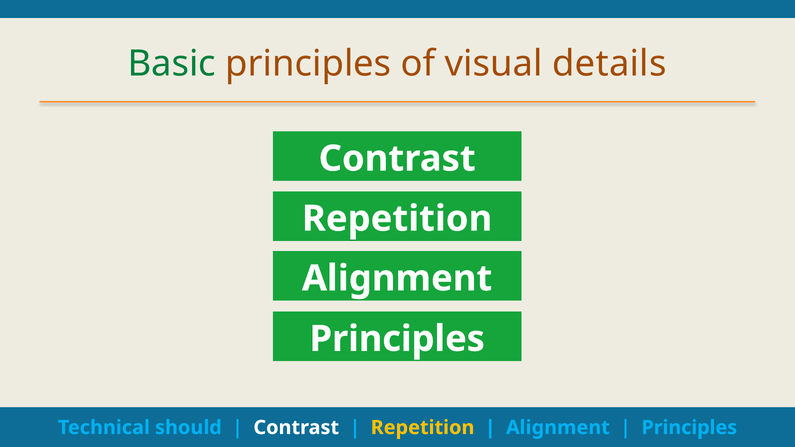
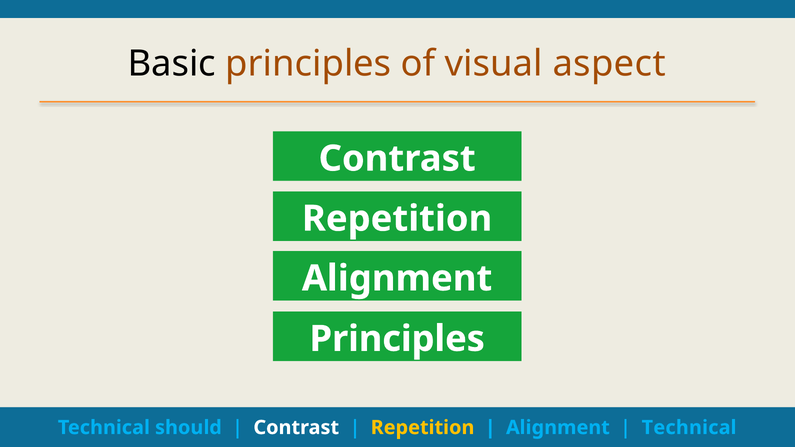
Basic colour: green -> black (172, 64)
details: details -> aspect (609, 64)
Principles: Principles -> Technical (689, 428)
